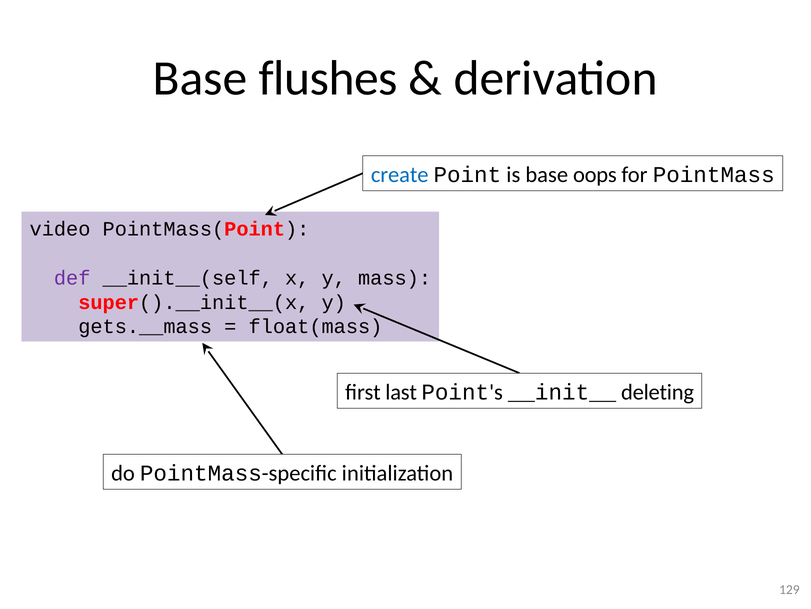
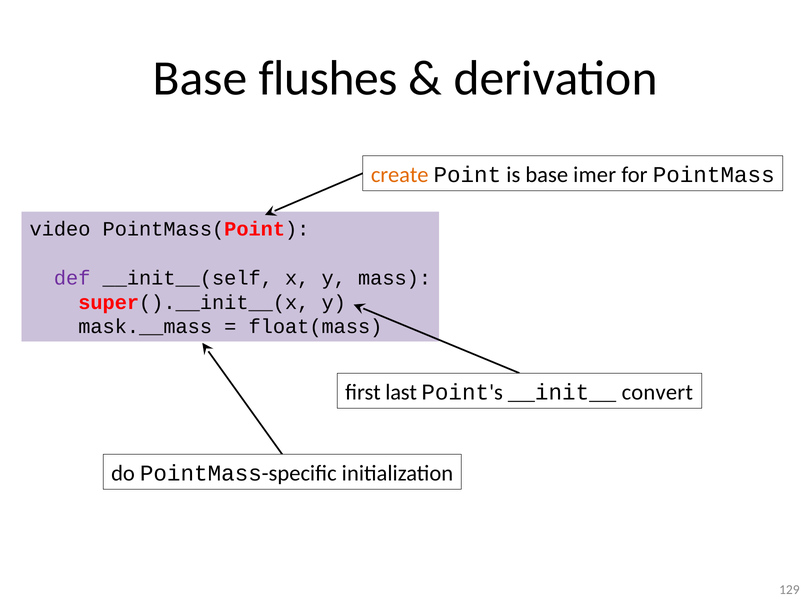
create colour: blue -> orange (400, 175)
oops: oops -> imer (595, 175)
gets.__mass: gets.__mass -> mask.__mass (145, 326)
deleting: deleting -> convert (657, 392)
